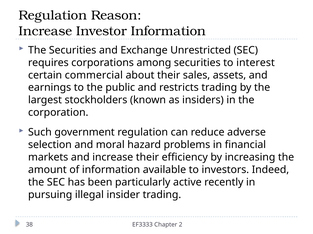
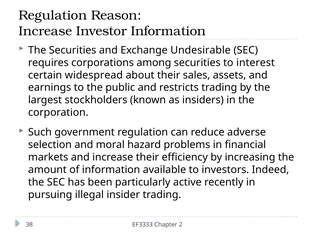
Unrestricted: Unrestricted -> Undesirable (201, 50)
commercial: commercial -> widespread (94, 75)
